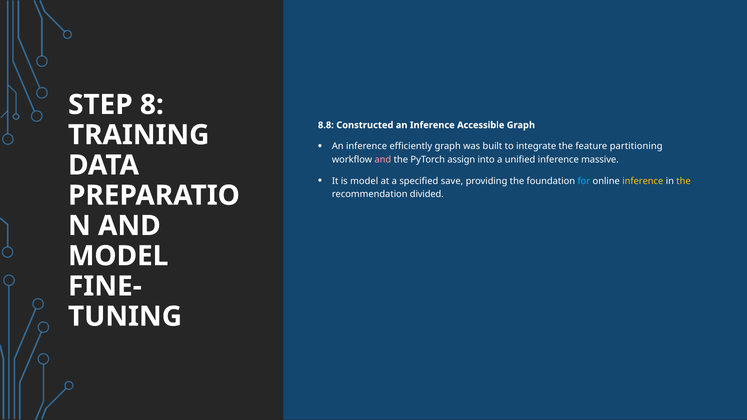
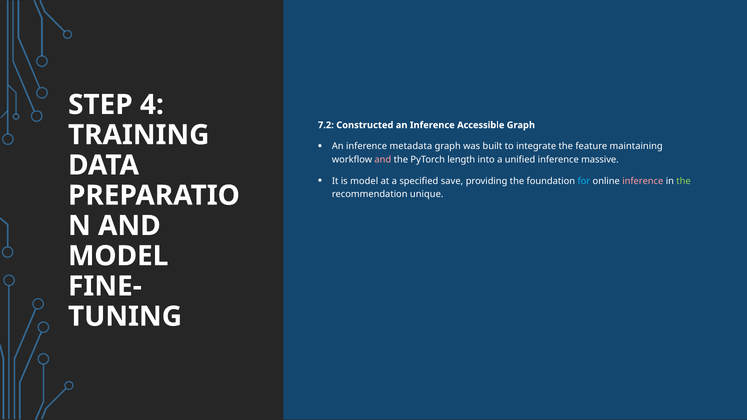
8: 8 -> 4 (152, 105)
8.8: 8.8 -> 7.2 (326, 125)
efficiently: efficiently -> metadata (411, 146)
partitioning: partitioning -> maintaining (636, 146)
assign: assign -> length (461, 160)
inference colour: yellow -> pink (643, 181)
the colour: yellow -> light green (684, 181)
divided: divided -> unique (427, 194)
